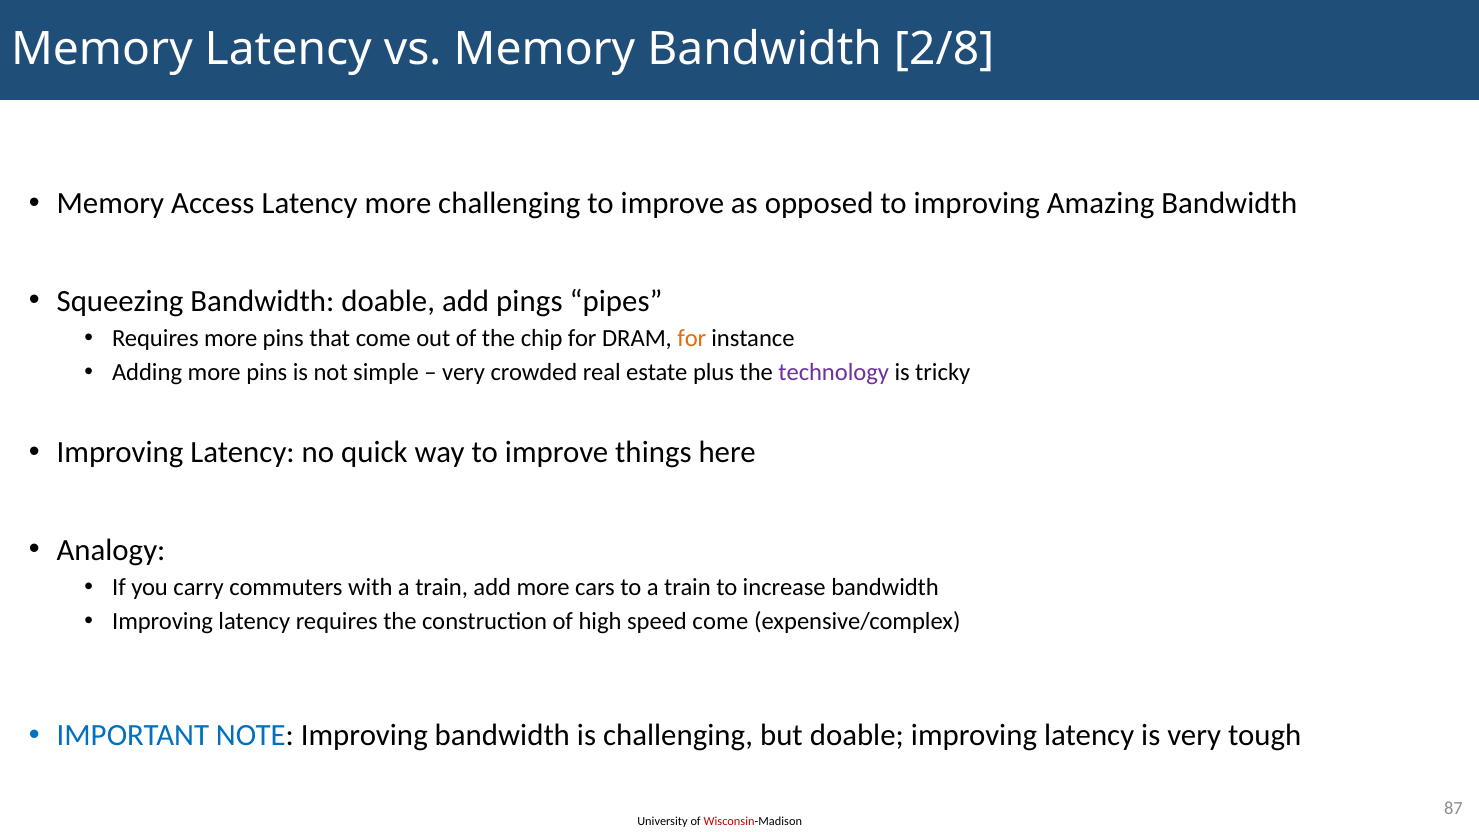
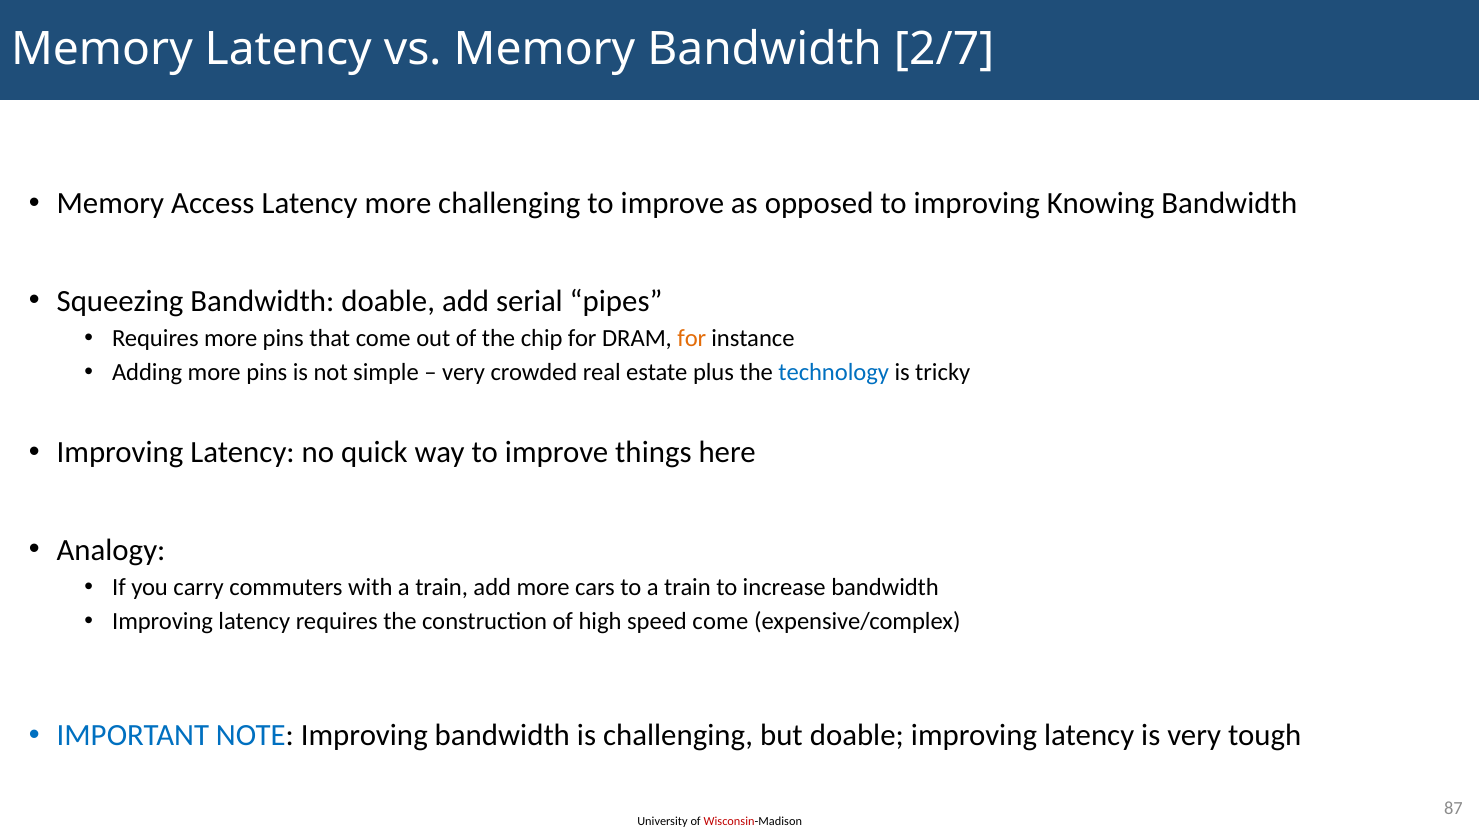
2/8: 2/8 -> 2/7 (944, 50)
Amazing: Amazing -> Knowing (1101, 203)
pings: pings -> serial (529, 301)
technology colour: purple -> blue (834, 373)
